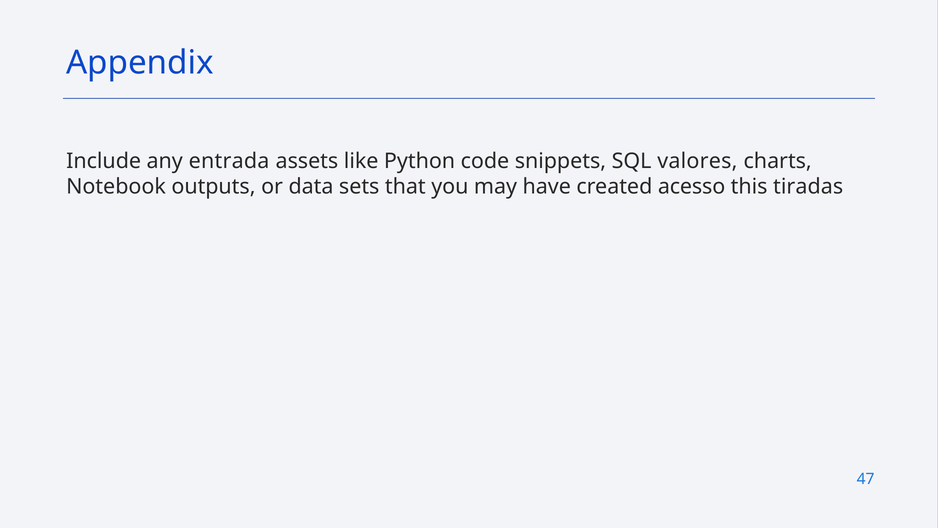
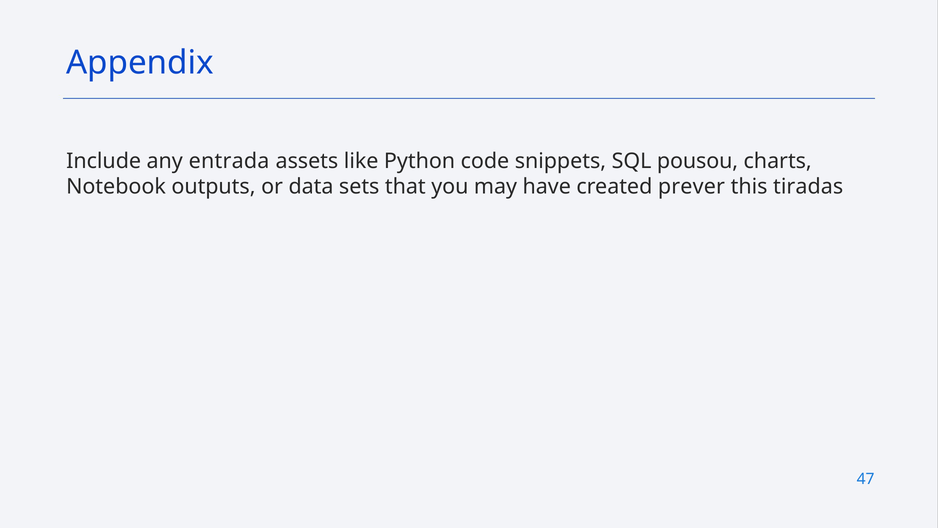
valores: valores -> pousou (698, 161)
acesso: acesso -> prever (691, 187)
